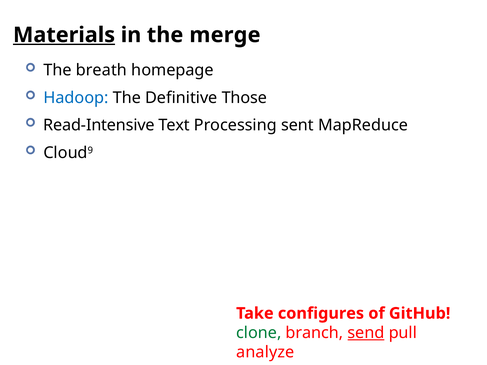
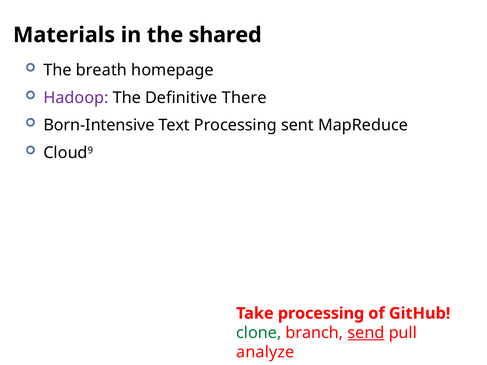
Materials underline: present -> none (64, 35)
merge: merge -> shared (225, 35)
Hadoop colour: blue -> purple (76, 98)
Those: Those -> There (244, 98)
Read-Intensive: Read-Intensive -> Born-Intensive (99, 125)
Take configures: configures -> processing (321, 314)
